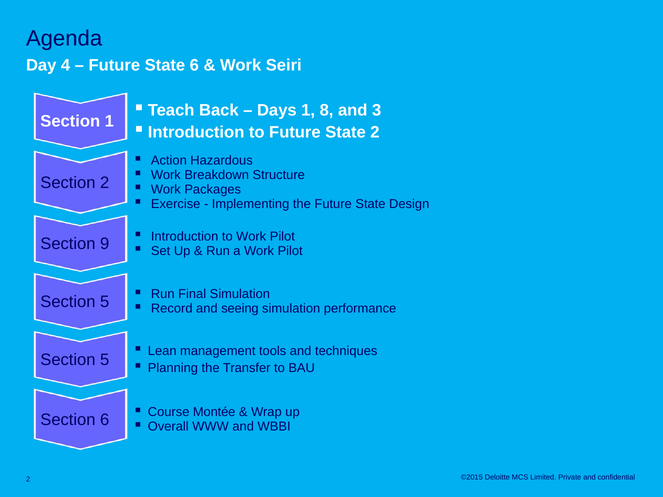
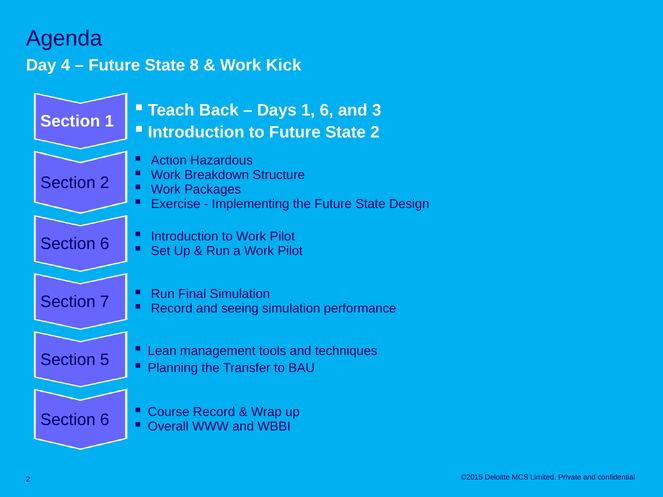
State 6: 6 -> 8 (194, 65)
Seiri: Seiri -> Kick (284, 65)
1 8: 8 -> 6 (327, 110)
9: 9 -> 6 (105, 244)
5: 5 -> 7 (105, 302)
Course Montée: Montée -> Record (214, 412)
